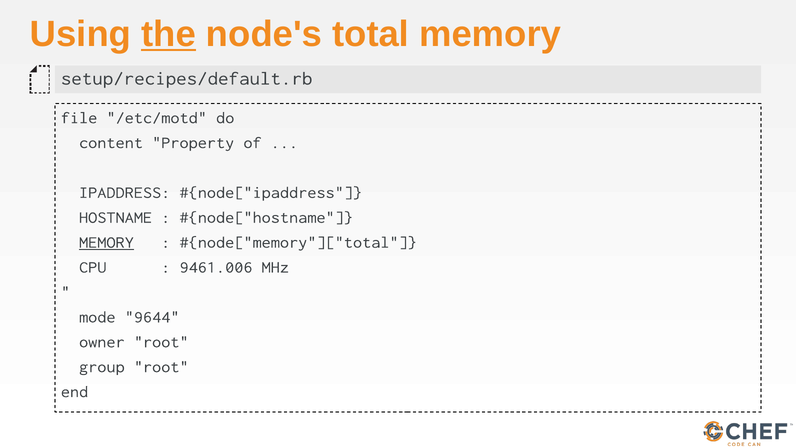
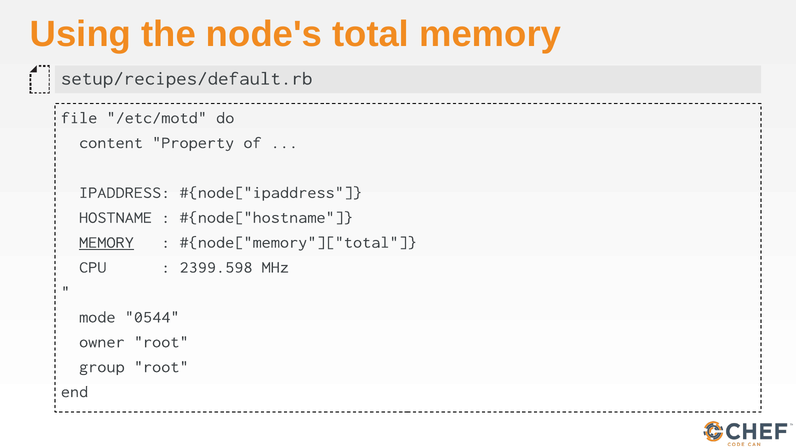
the underline: present -> none (169, 34)
9461.006: 9461.006 -> 2399.598 (216, 267)
9644: 9644 -> 0544 (152, 317)
